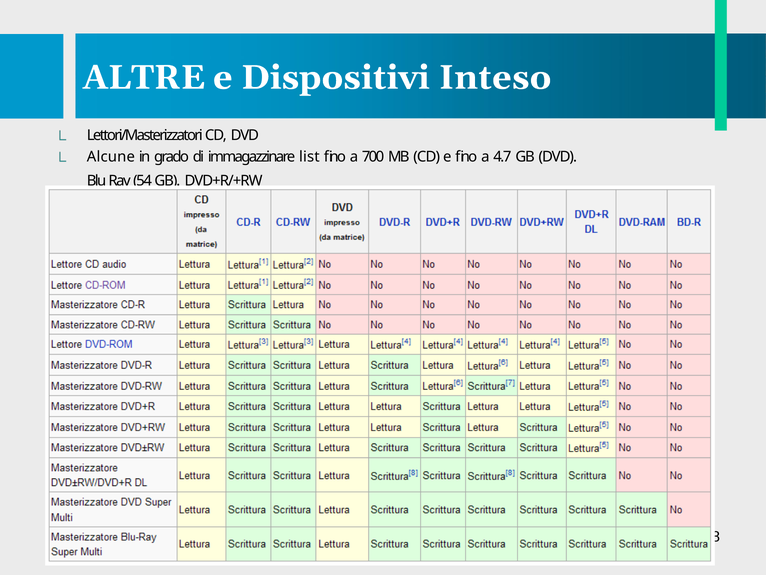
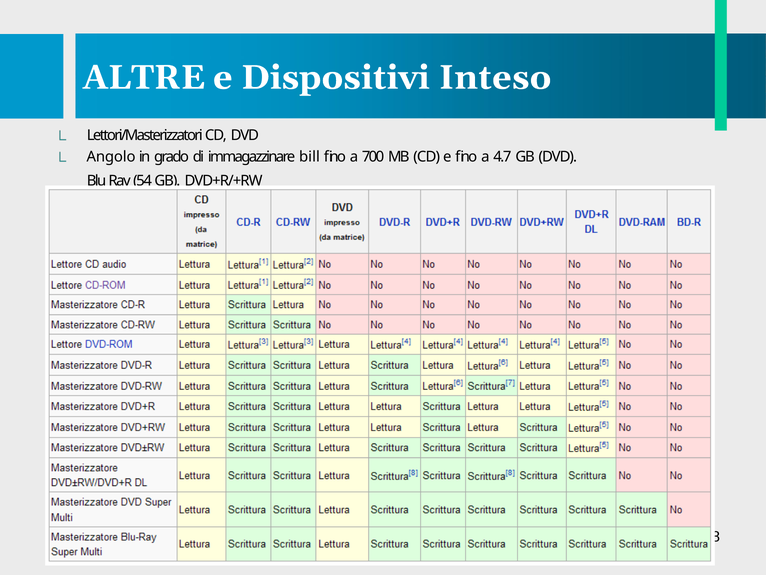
Alcune: Alcune -> Angolo (111, 157)
list: list -> bill (309, 157)
